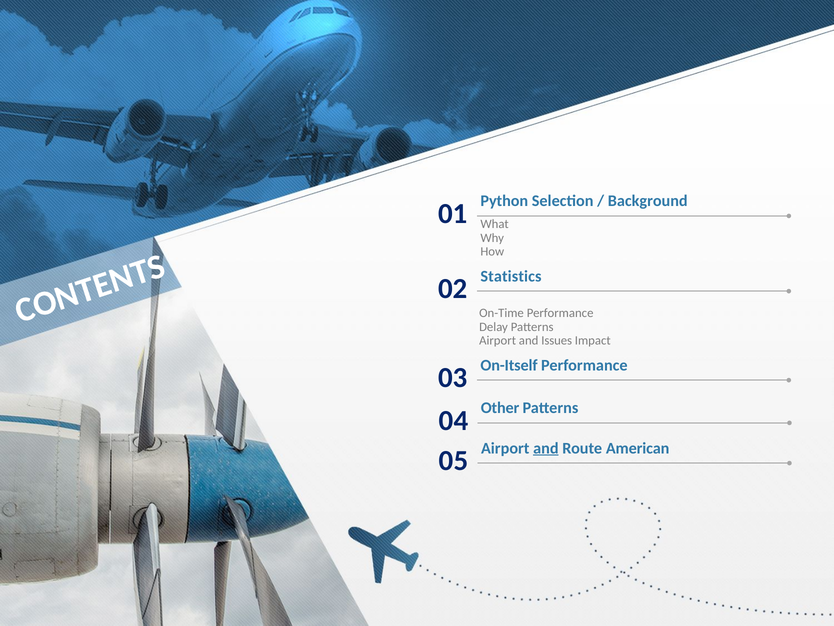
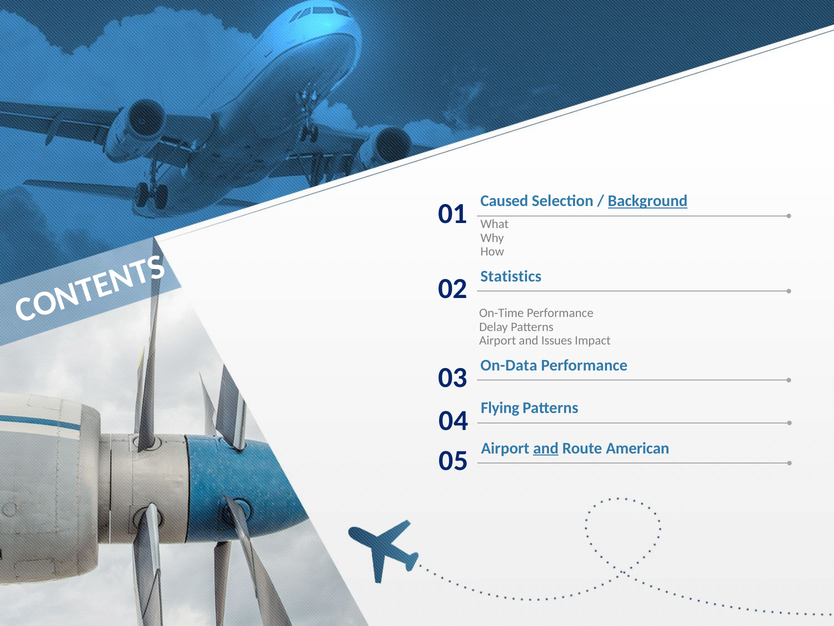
Python: Python -> Caused (504, 201)
Background underline: none -> present (648, 201)
On-Itself: On-Itself -> On-Data (509, 365)
Other: Other -> Flying (500, 408)
